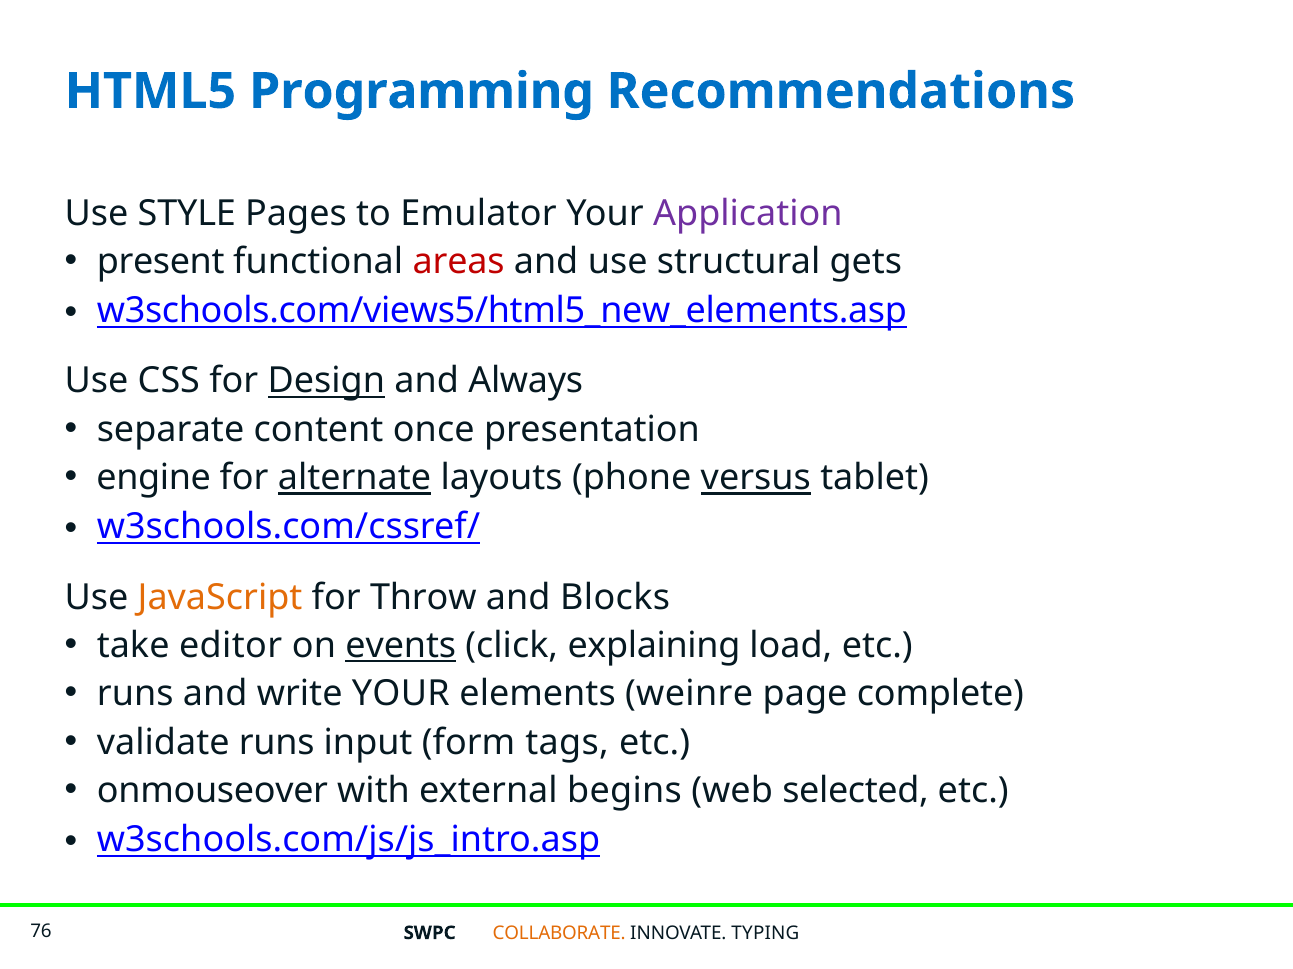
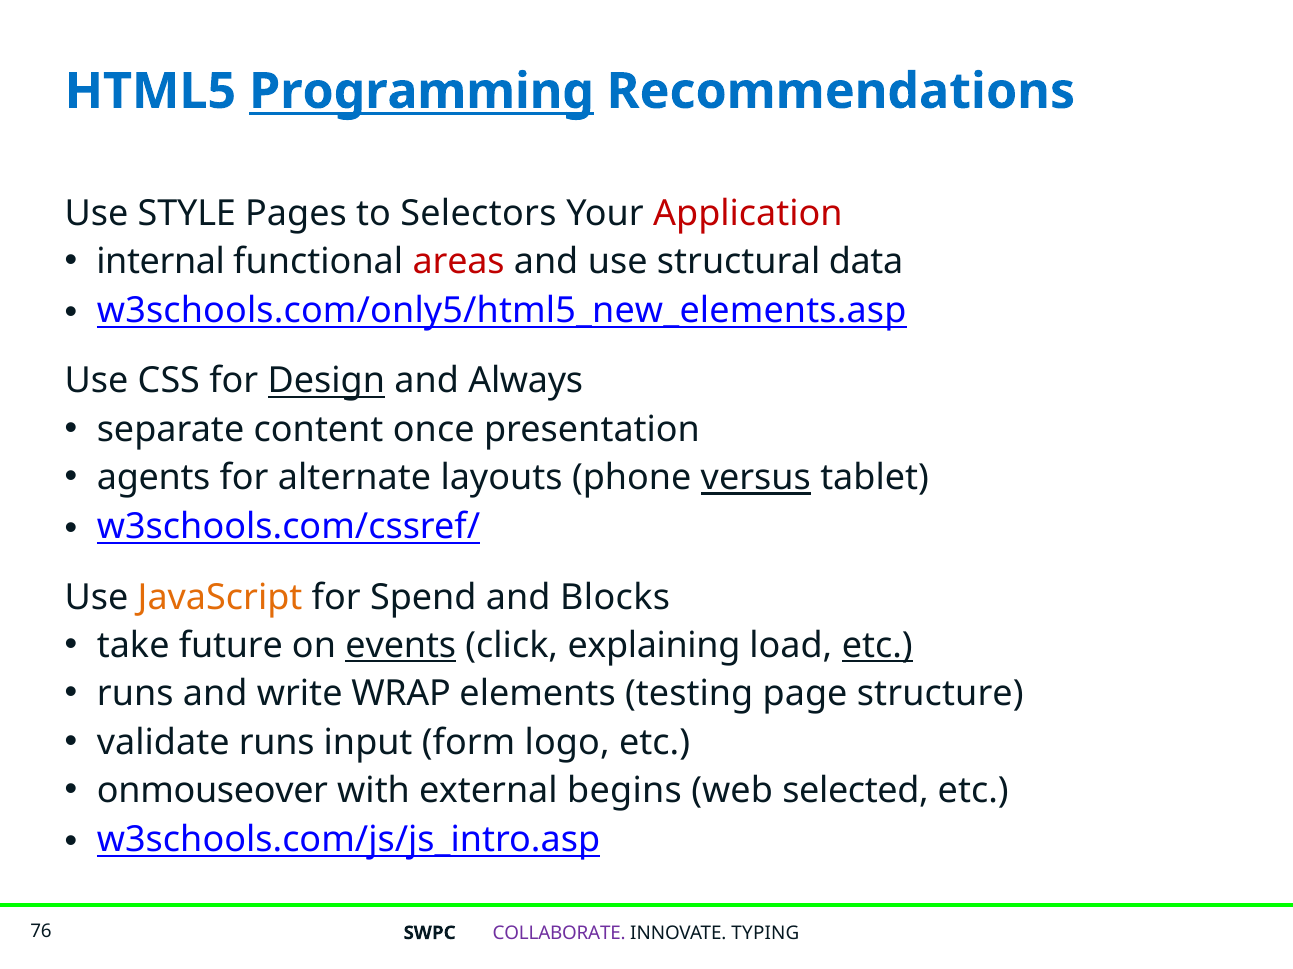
Programming underline: none -> present (422, 91)
Emulator: Emulator -> Selectors (478, 214)
Application colour: purple -> red (748, 214)
present: present -> internal (161, 262)
gets: gets -> data (866, 262)
w3schools.com/views5/html5_new_elements.asp: w3schools.com/views5/html5_new_elements.asp -> w3schools.com/only5/html5_new_elements.asp (502, 311)
engine: engine -> agents (154, 478)
alternate underline: present -> none (355, 478)
Throw: Throw -> Spend (423, 598)
editor: editor -> future (231, 646)
etc underline: none -> present (877, 646)
write YOUR: YOUR -> WRAP (401, 695)
weinre: weinre -> testing (689, 695)
complete: complete -> structure (940, 695)
tags: tags -> logo (567, 743)
COLLABORATE colour: orange -> purple (559, 934)
